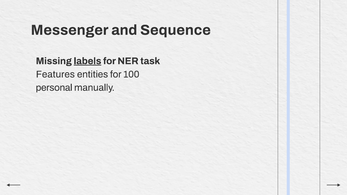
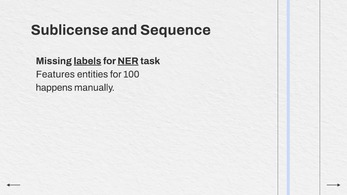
Messenger: Messenger -> Sublicense (70, 30)
NER underline: none -> present (128, 61)
personal: personal -> happens (54, 88)
